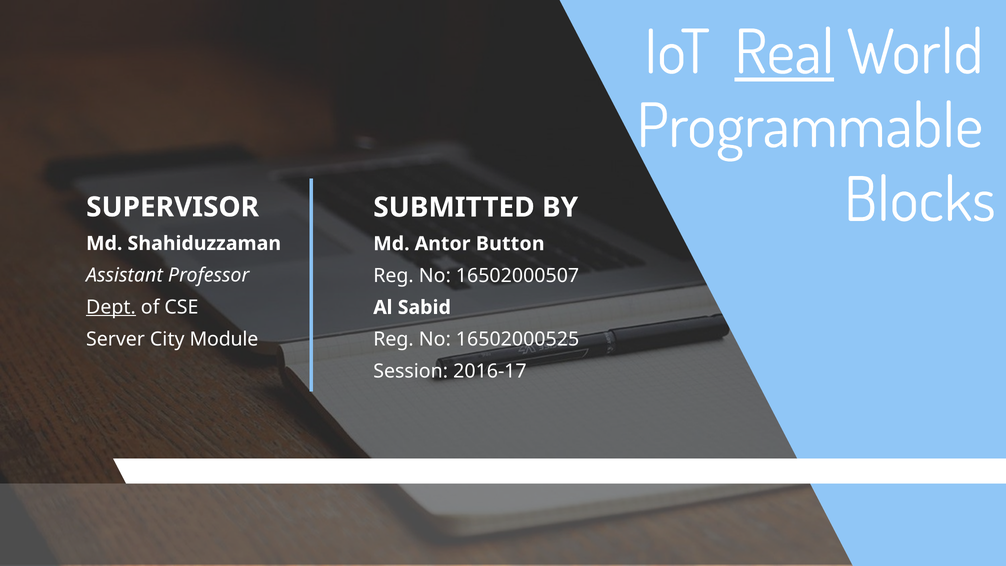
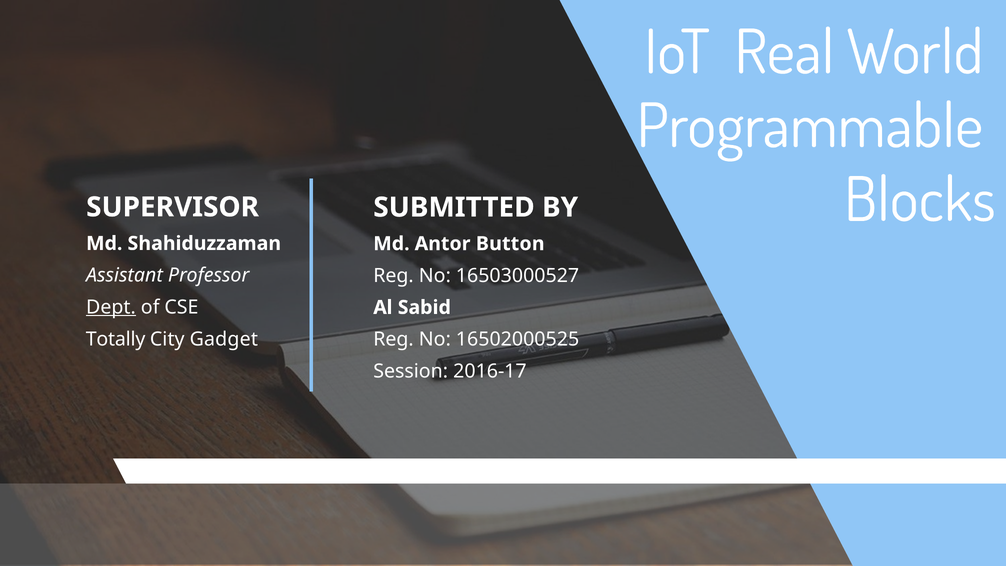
Real underline: present -> none (784, 53)
16502000507: 16502000507 -> 16503000527 (518, 276)
Server: Server -> Totally (116, 339)
Module: Module -> Gadget (224, 339)
